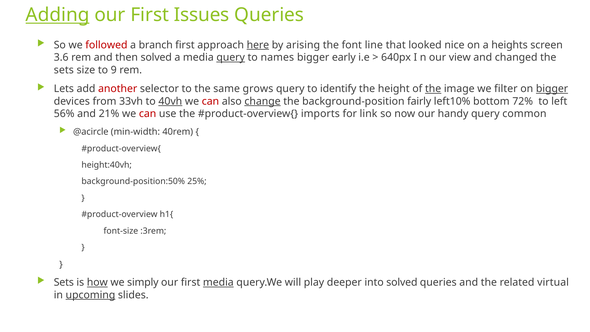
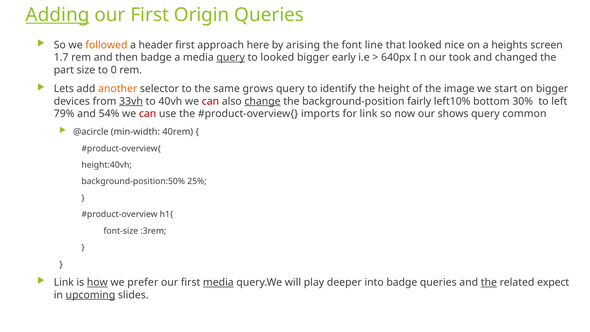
Issues: Issues -> Origin (202, 15)
followed colour: red -> orange (106, 45)
branch: branch -> header (156, 45)
here underline: present -> none (258, 45)
3.6: 3.6 -> 1.7 (61, 57)
then solved: solved -> badge (156, 57)
to names: names -> looked (277, 57)
view: view -> took (460, 57)
sets: sets -> part (64, 70)
9: 9 -> 0 (114, 70)
another colour: red -> orange (118, 89)
the underline: present -> none (433, 89)
filter: filter -> start (506, 89)
bigger underline: present -> none (552, 89)
33vh underline: none -> present (131, 101)
40vh underline: present -> none (170, 101)
72%: 72% -> 30% (523, 101)
56%: 56% -> 79% (64, 114)
21%: 21% -> 54% (109, 114)
handy: handy -> shows (453, 114)
Sets: Sets -> Link (64, 282)
simply: simply -> prefer (143, 282)
into solved: solved -> badge (402, 282)
the underline: none -> present (489, 282)
virtual: virtual -> expect (553, 282)
